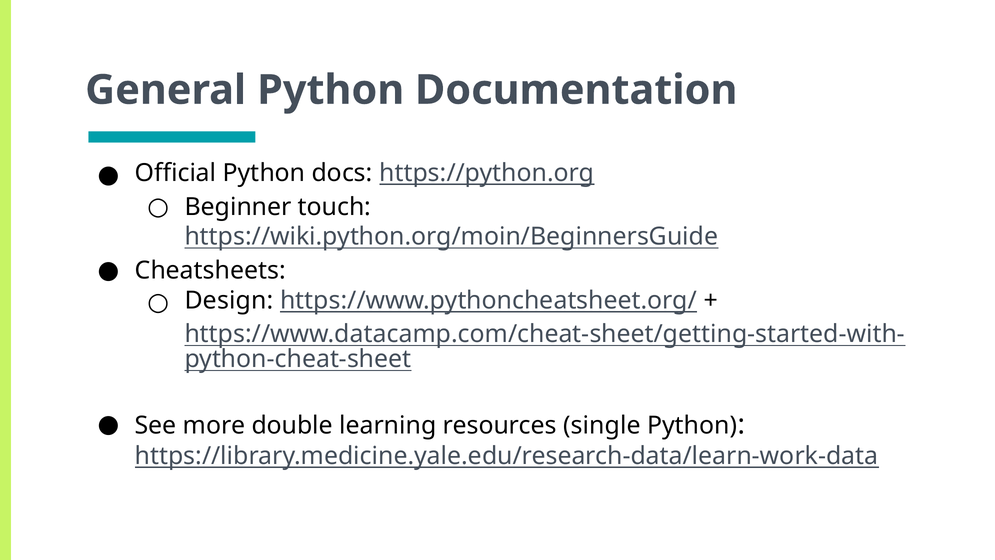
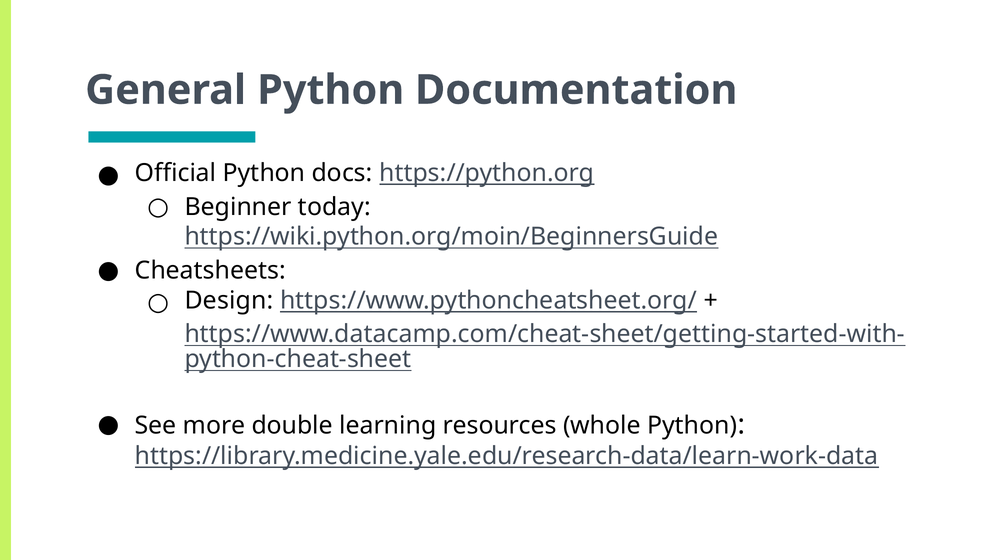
touch: touch -> today (334, 207)
single: single -> whole (602, 425)
